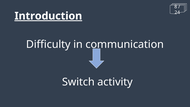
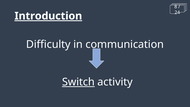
Switch underline: none -> present (78, 82)
